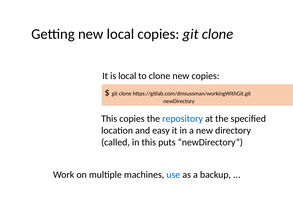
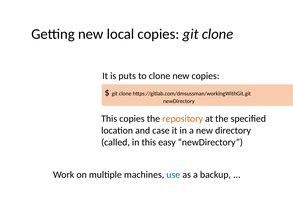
is local: local -> puts (127, 76)
repository colour: blue -> orange (183, 119)
easy: easy -> case (161, 130)
puts: puts -> easy (167, 142)
